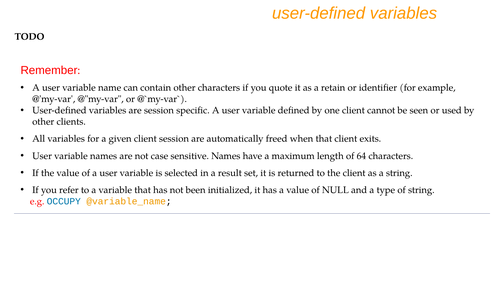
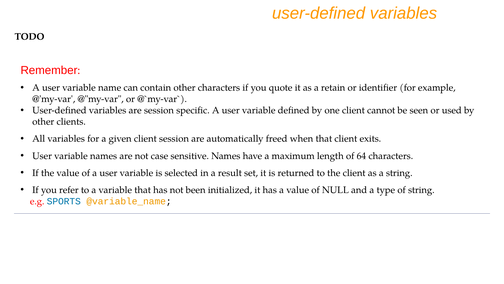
OCCUPY: OCCUPY -> SPORTS (64, 201)
